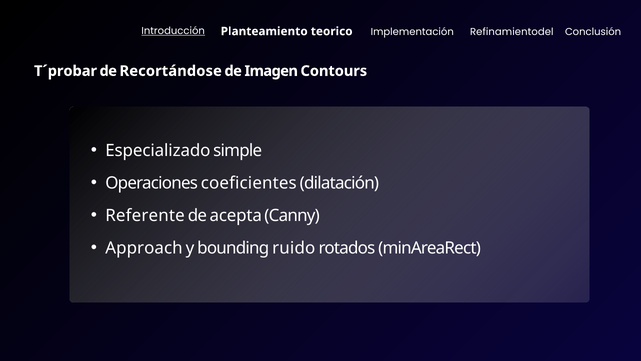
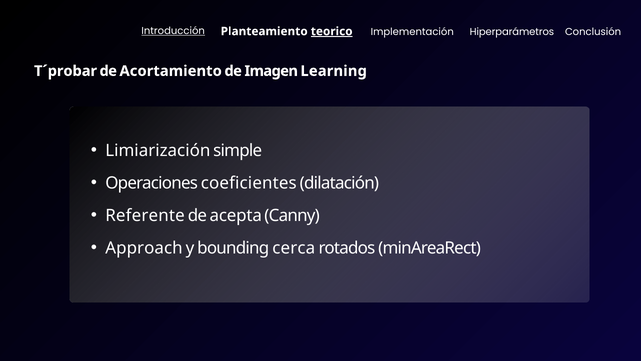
teorico underline: none -> present (332, 31)
Refinamientodel: Refinamientodel -> Hiperparámetros (512, 32)
Recortándose: Recortándose -> Acortamiento (171, 71)
Contours: Contours -> Learning (334, 71)
Especializado: Especializado -> Limiarización (158, 151)
ruido: ruido -> cerca (294, 248)
